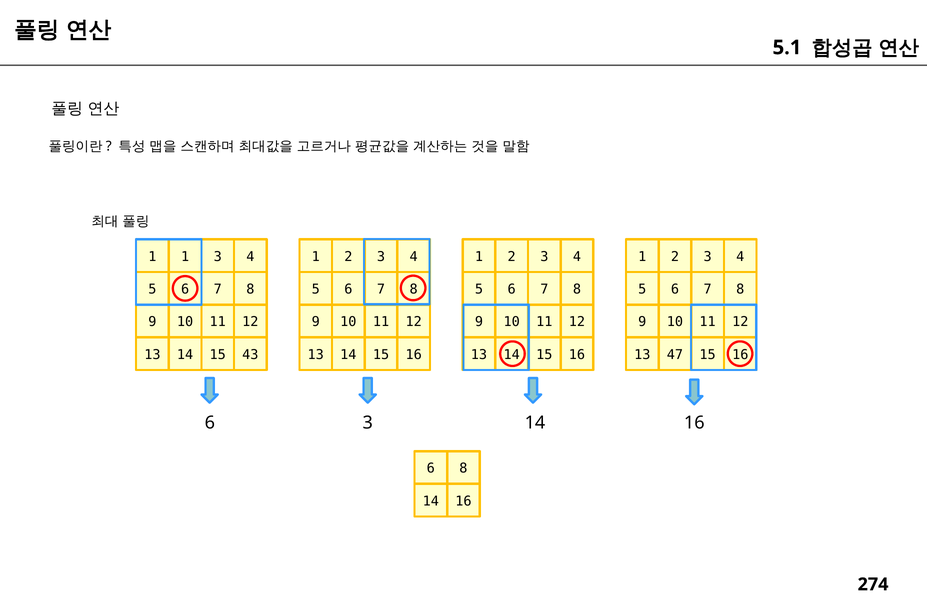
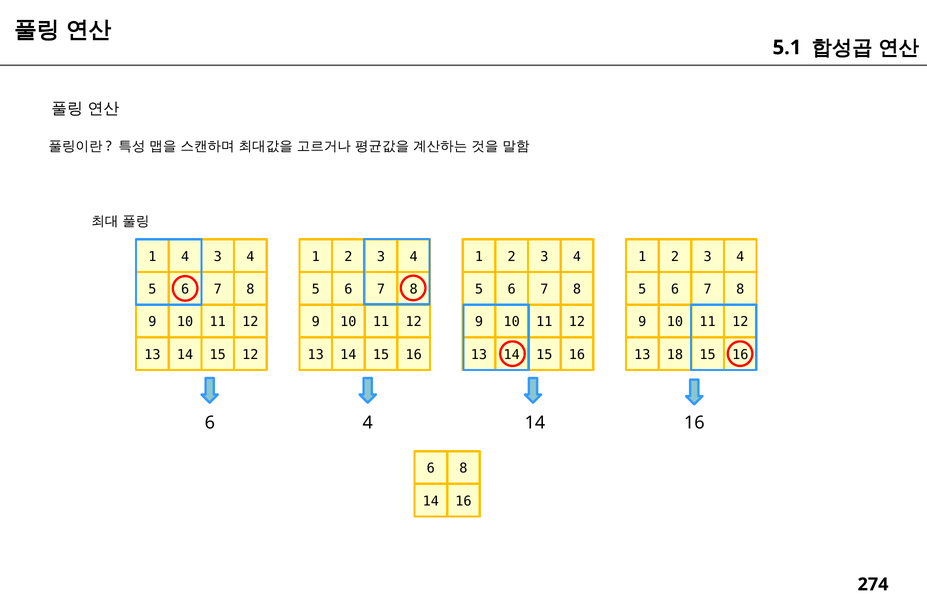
1 1: 1 -> 4 (185, 257)
15 43: 43 -> 12 (250, 355)
47: 47 -> 18 (675, 355)
6 3: 3 -> 4 (368, 423)
